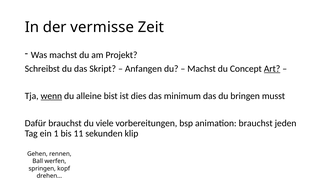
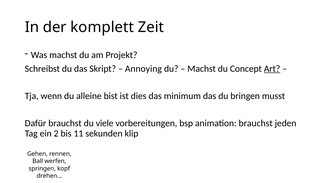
vermisse: vermisse -> komplett (102, 27)
Anfangen: Anfangen -> Annoying (143, 69)
wenn underline: present -> none (51, 96)
1: 1 -> 2 (56, 133)
